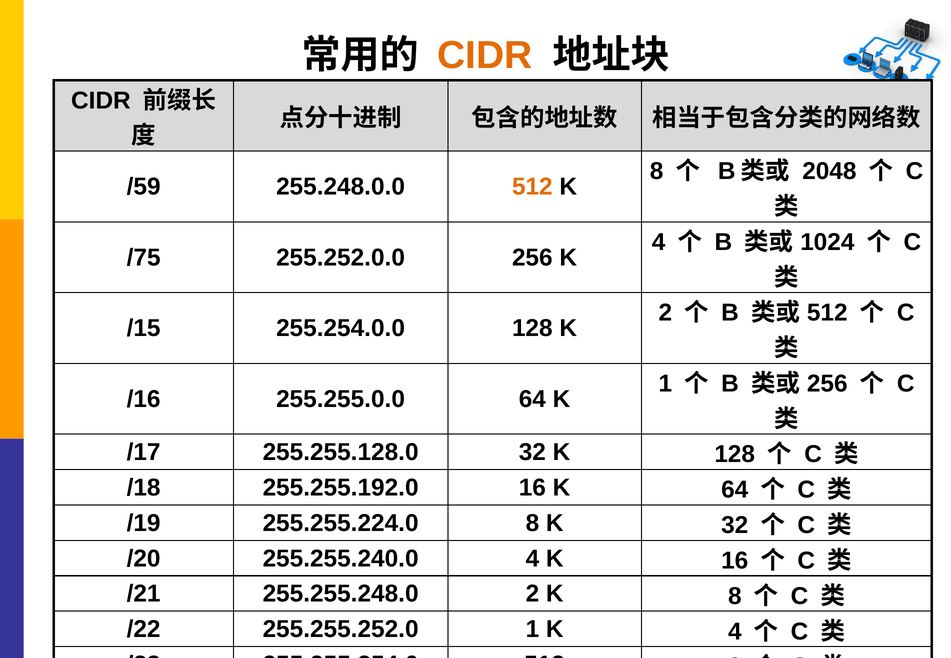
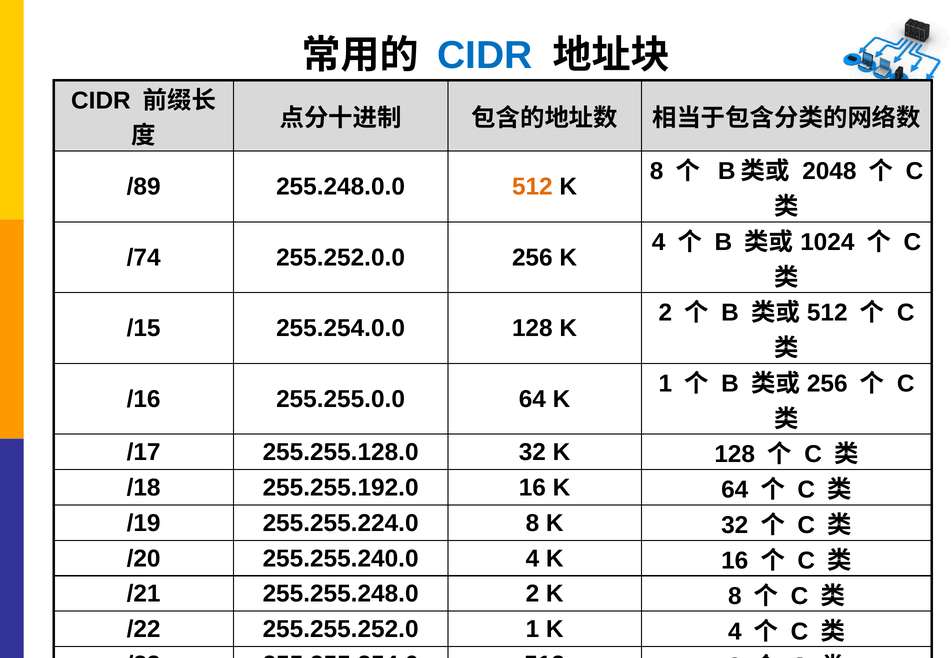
CIDR colour: orange -> blue (485, 55)
/59: /59 -> /89 (144, 187)
/75: /75 -> /74 (144, 258)
